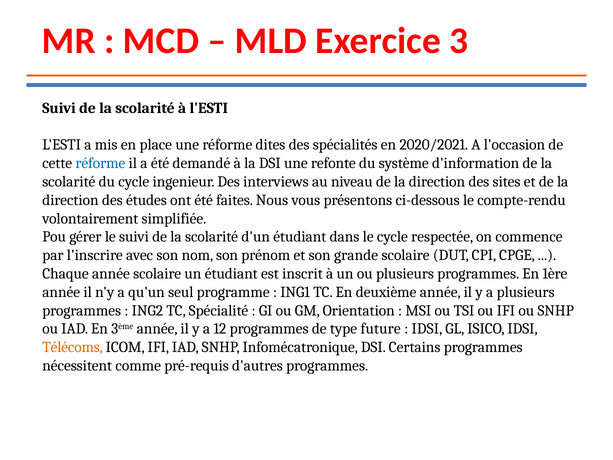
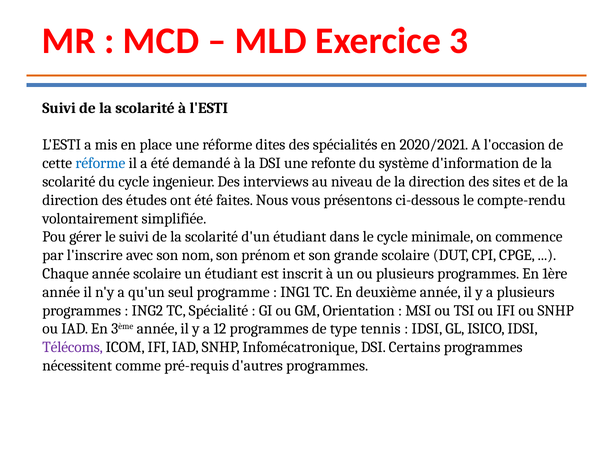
respectée: respectée -> minimale (442, 237)
future: future -> tennis (381, 329)
Télécoms colour: orange -> purple (73, 347)
